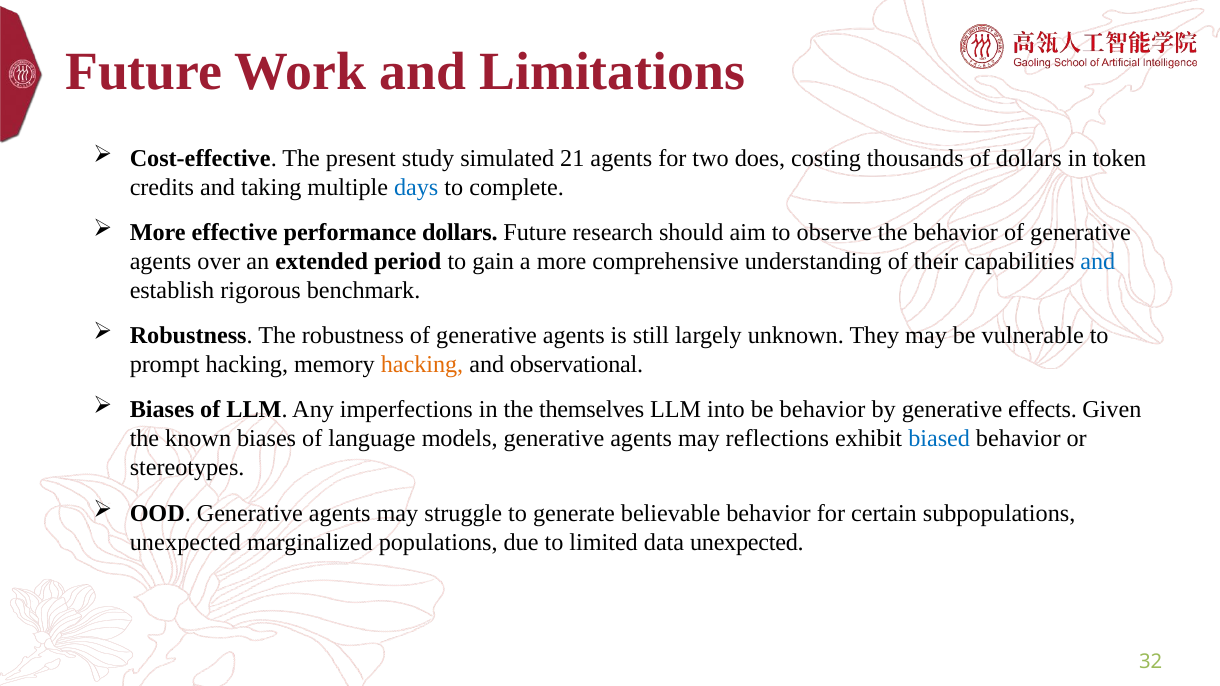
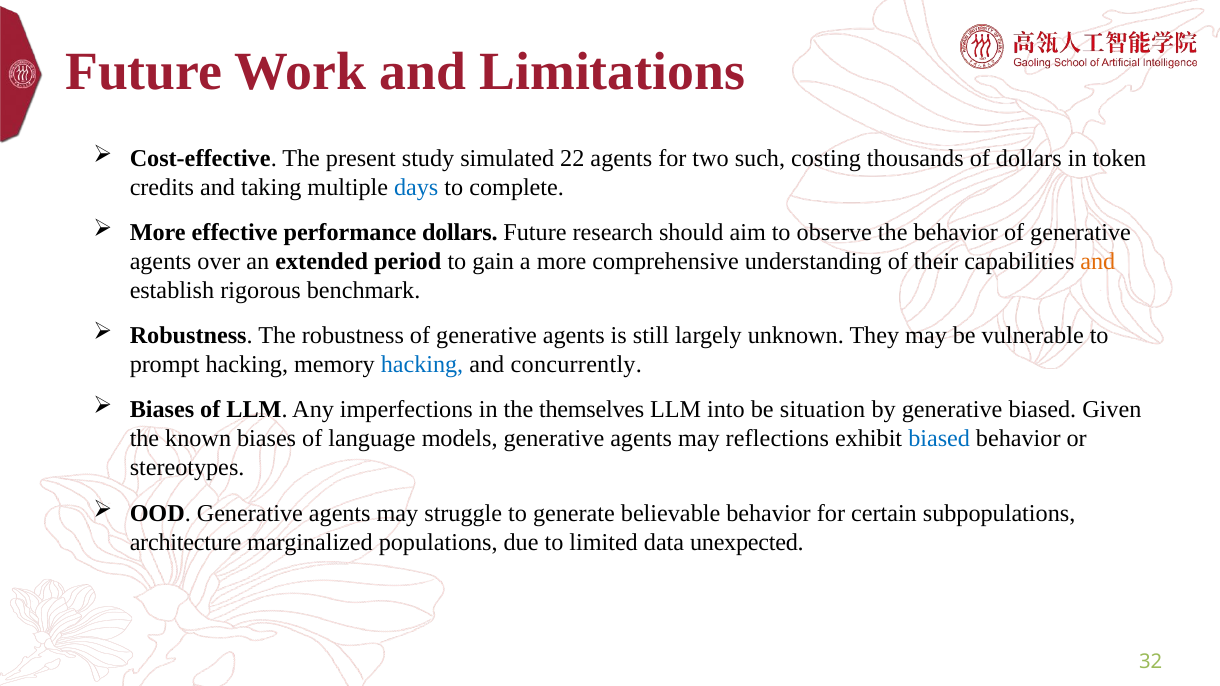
21: 21 -> 22 (572, 158)
does: does -> such (760, 158)
and colour: blue -> orange (1098, 261)
hacking colour: orange -> blue (422, 365)
observational: observational -> concurrently (576, 365)
be behavior: behavior -> situation (823, 410)
generative effects: effects -> biased (1042, 410)
unexpected: unexpected -> architecture (186, 542)
